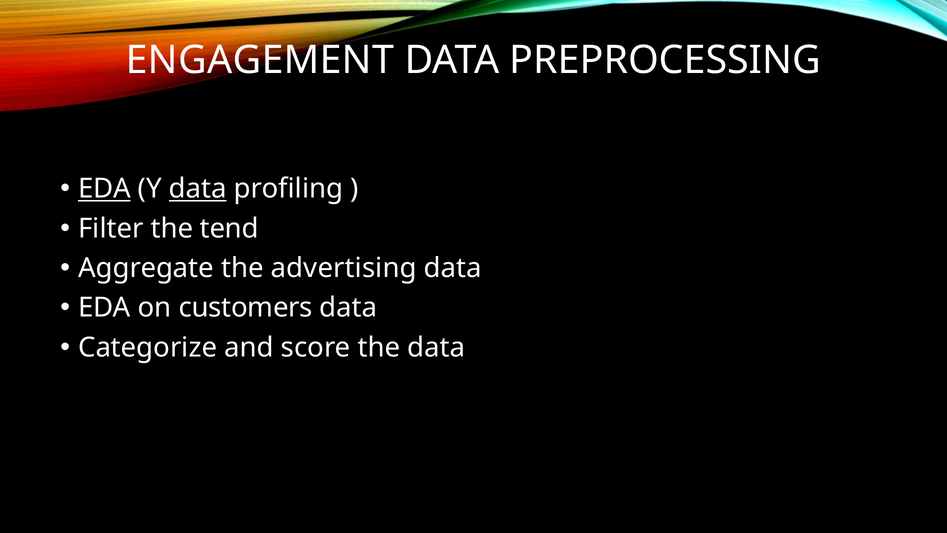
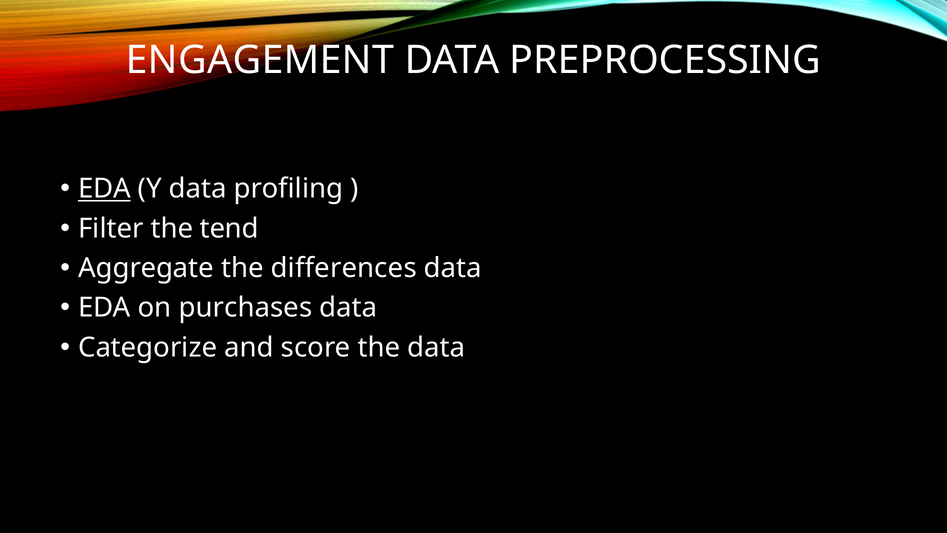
data underline: present -> none (198, 189)
advertising: advertising -> differences (344, 268)
customers: customers -> purchases (245, 308)
